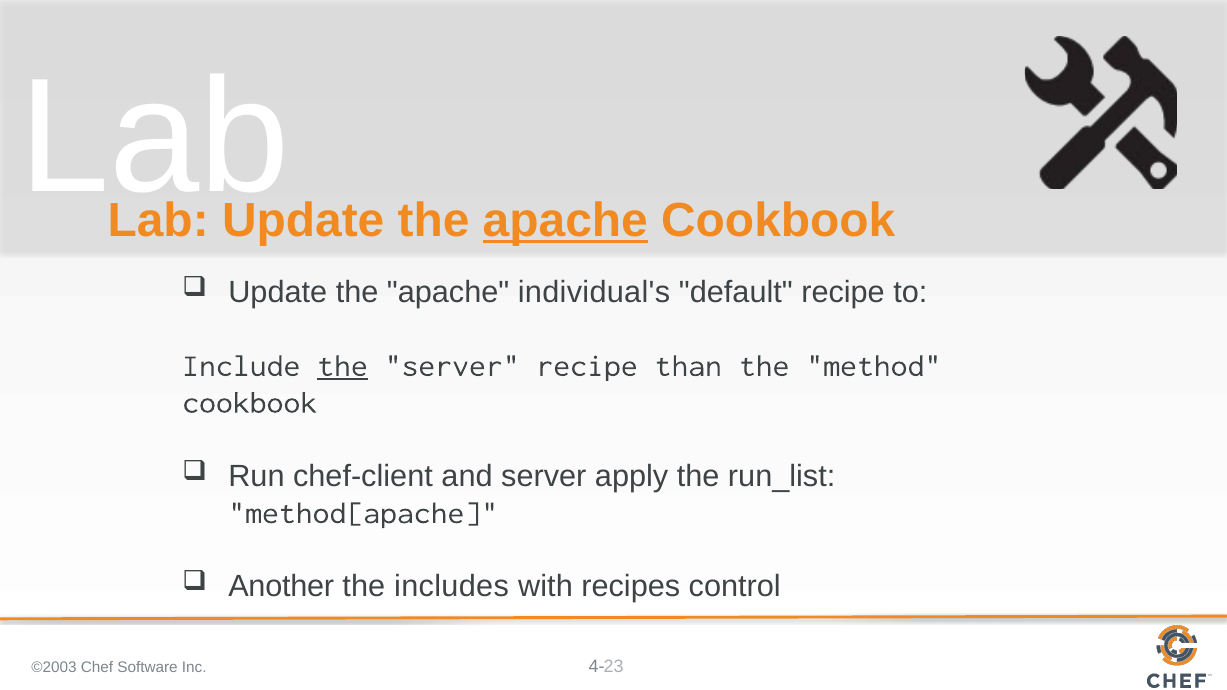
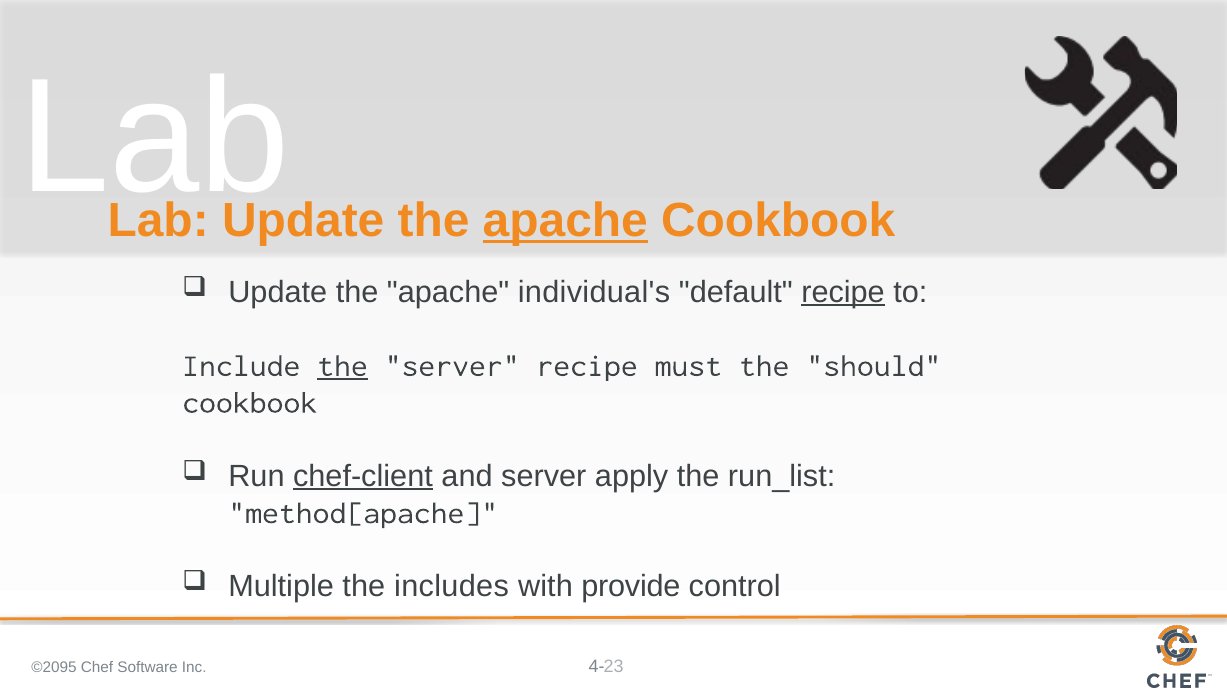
recipe underline: none -> present (843, 292)
than: than -> must (688, 366)
method: method -> should (874, 366)
chef-client underline: none -> present (363, 476)
Another: Another -> Multiple (281, 587)
recipes: recipes -> provide (631, 587)
©2003: ©2003 -> ©2095 (54, 668)
